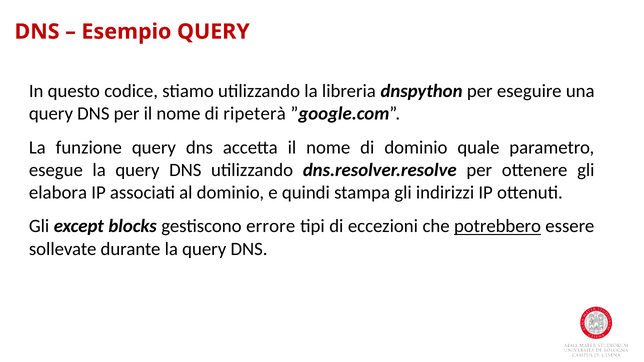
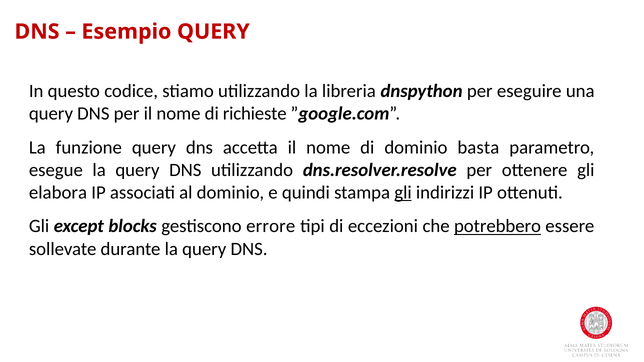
ripeterà: ripeterà -> richieste (255, 114)
quale: quale -> basta (478, 148)
gli underline: none -> present (403, 193)
